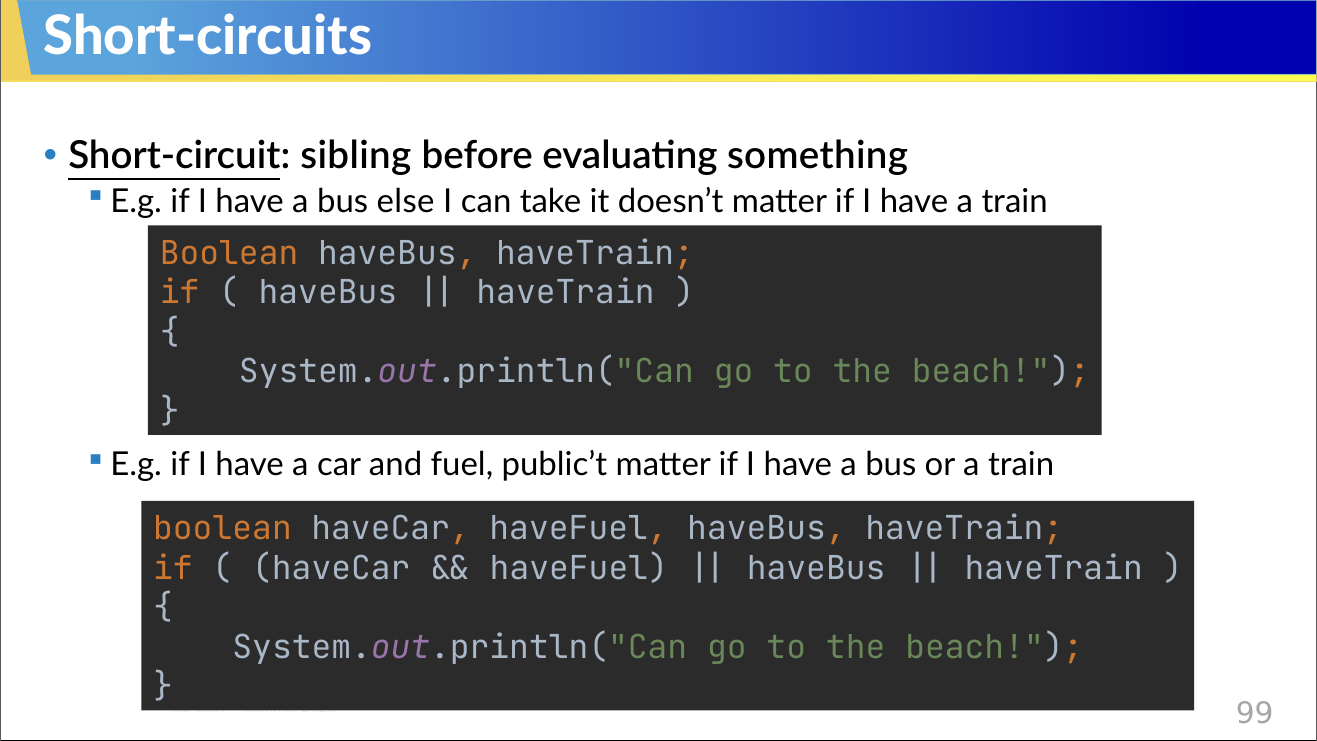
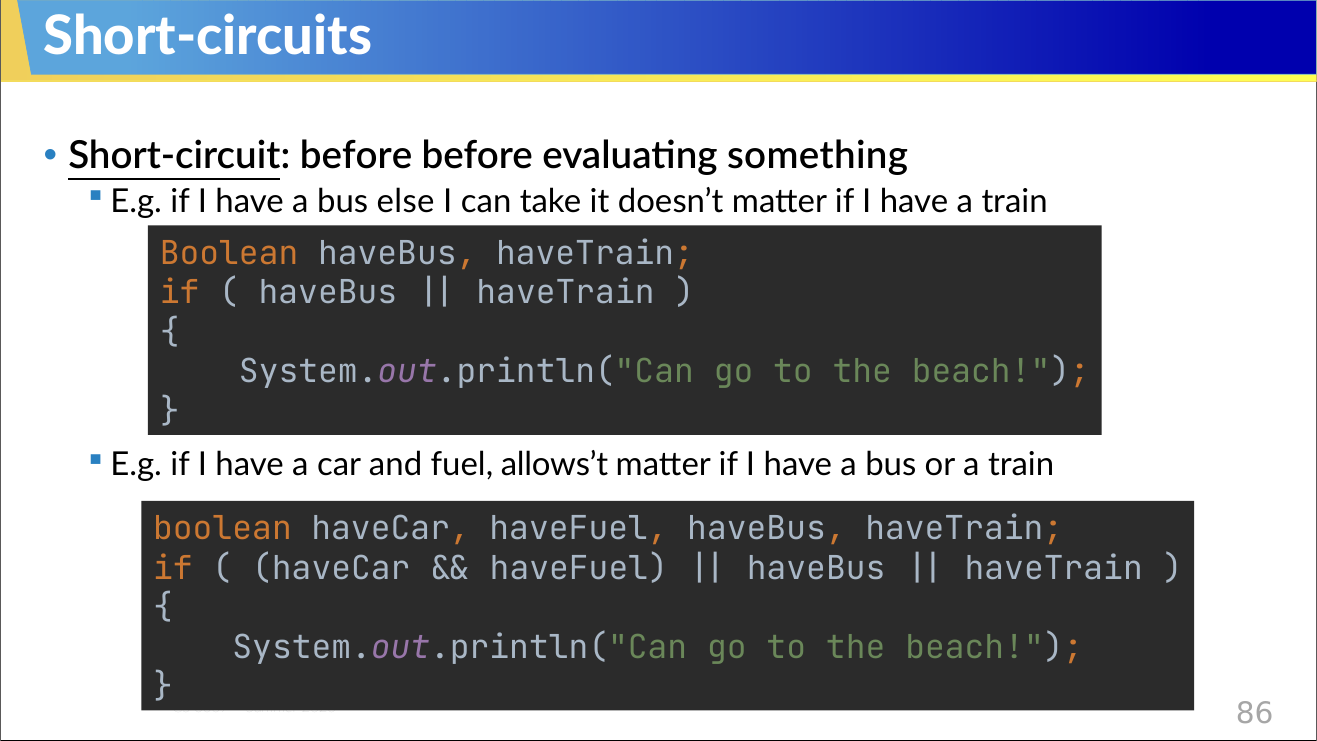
Short-circuit sibling: sibling -> before (356, 156)
public’t: public’t -> allows’t (555, 465)
99: 99 -> 86 (1255, 713)
